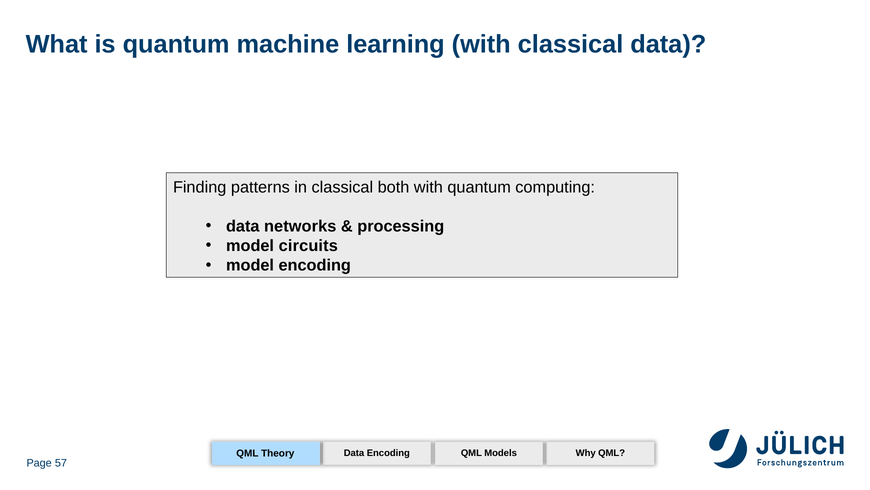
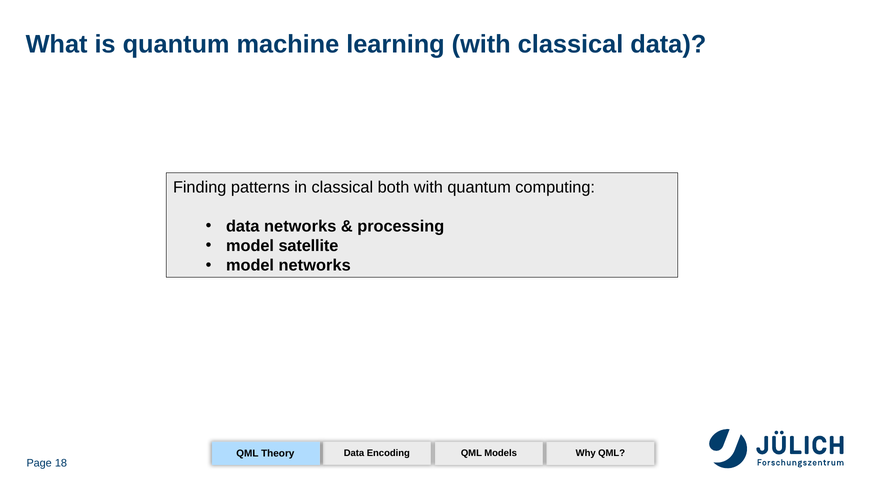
circuits: circuits -> satellite (308, 246)
model encoding: encoding -> networks (315, 265)
57: 57 -> 18 (61, 463)
